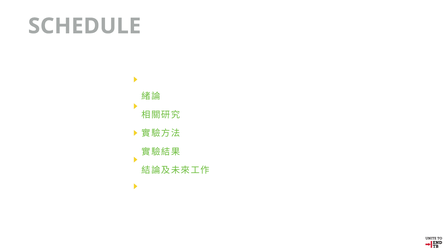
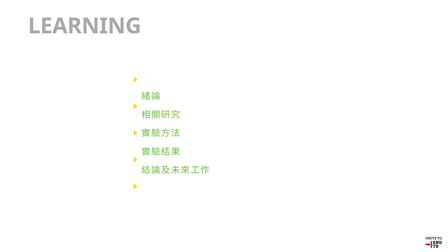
SCHEDULE: SCHEDULE -> LEARNING (85, 26)
